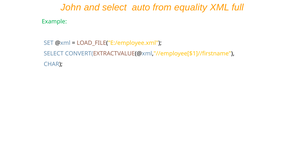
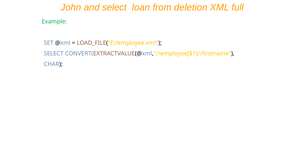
auto: auto -> loan (141, 7)
equality: equality -> deletion (191, 7)
